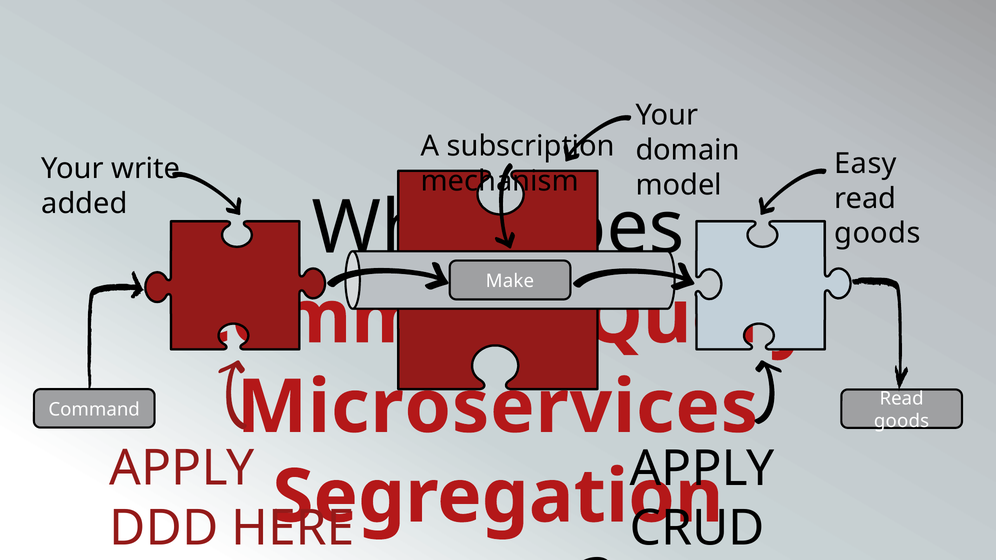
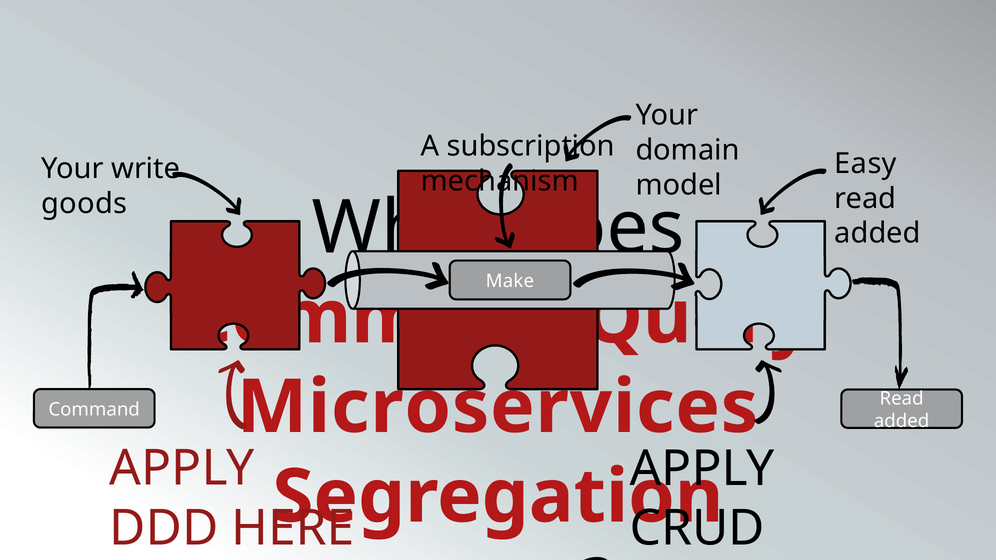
added: added -> goods (84, 204)
goods: goods -> added (878, 233)
goods: goods -> added (902, 421)
